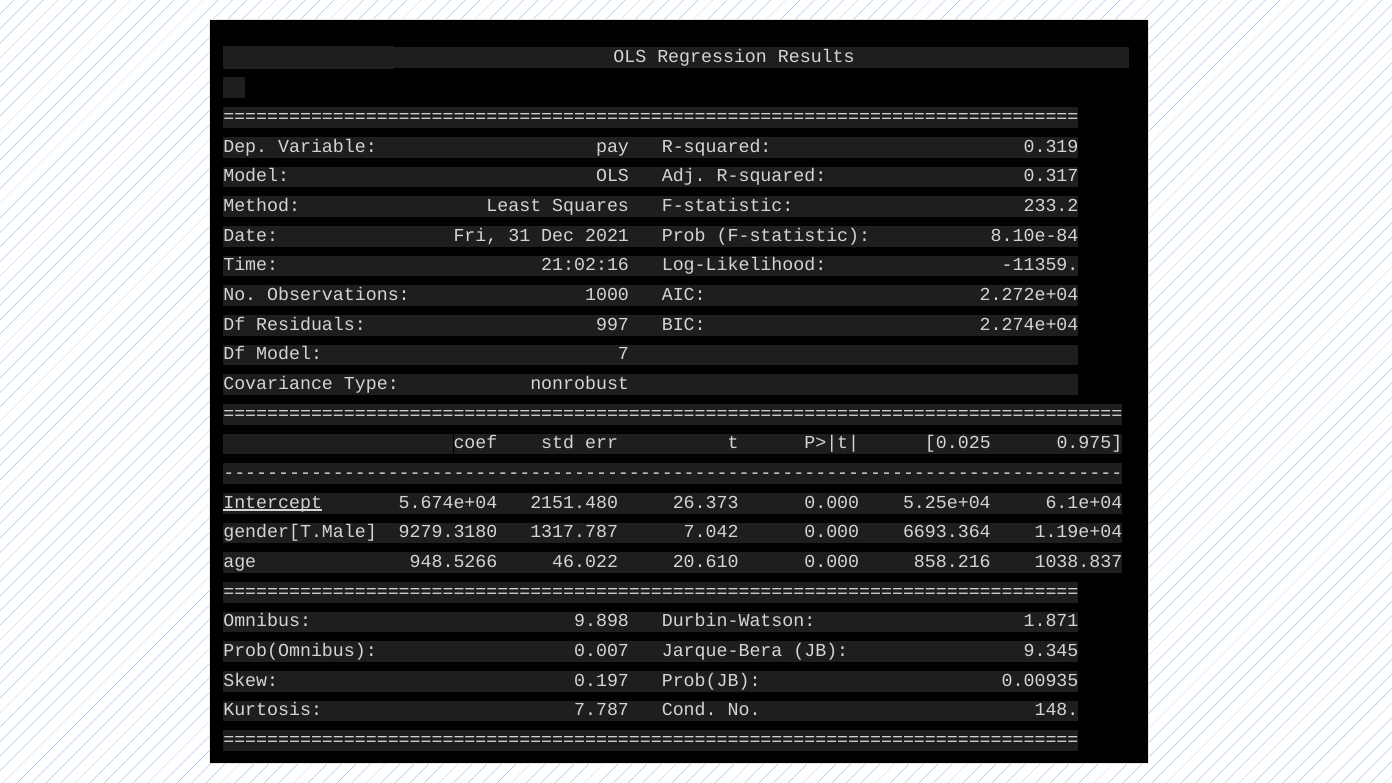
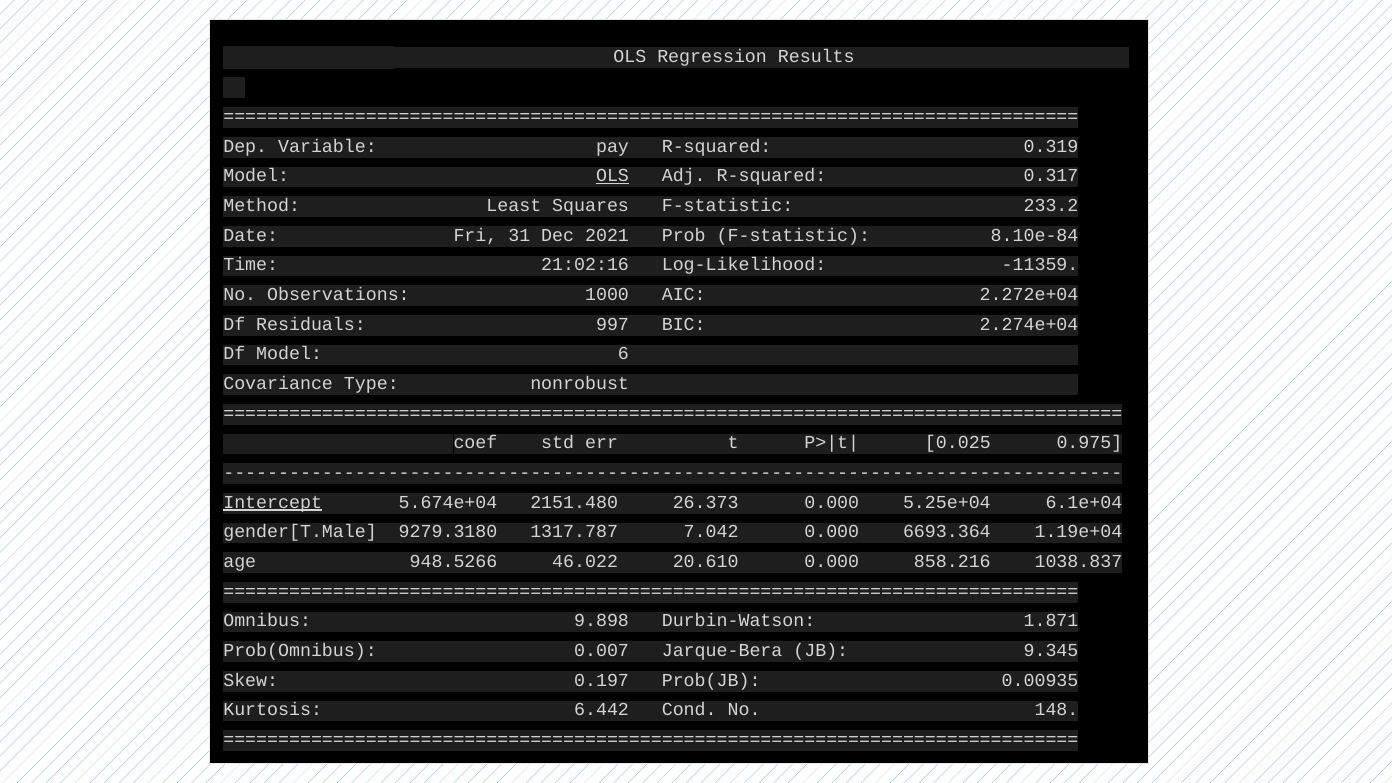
OLS underline: none -> present (613, 176)
7: 7 -> 6 (623, 354)
7.787: 7.787 -> 6.442 (602, 710)
